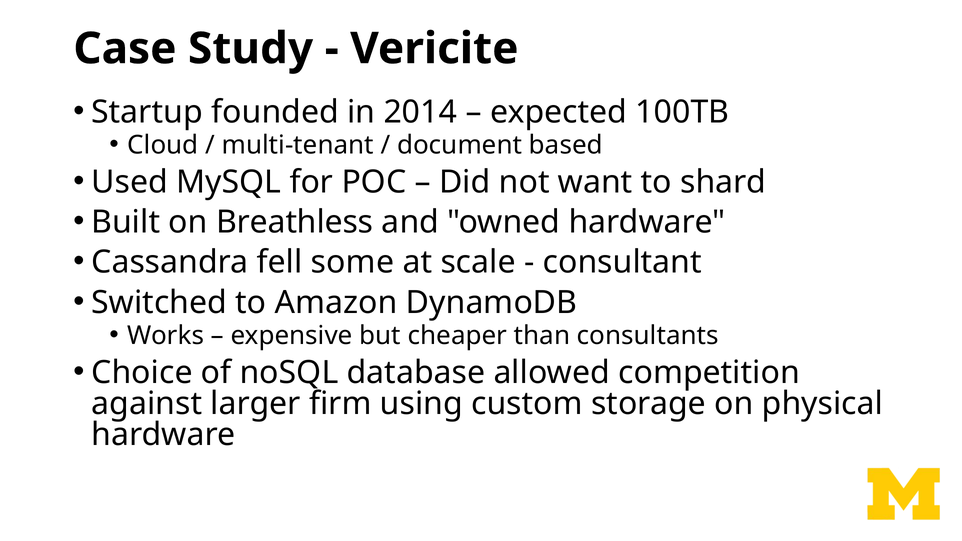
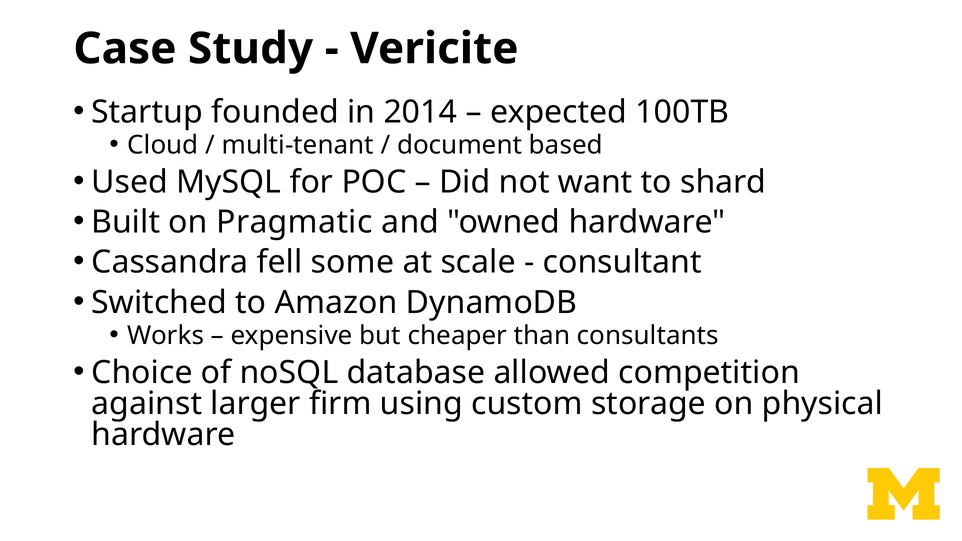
Breathless: Breathless -> Pragmatic (294, 222)
